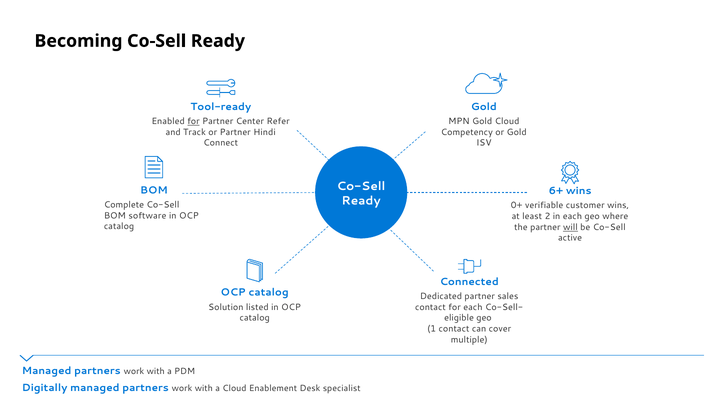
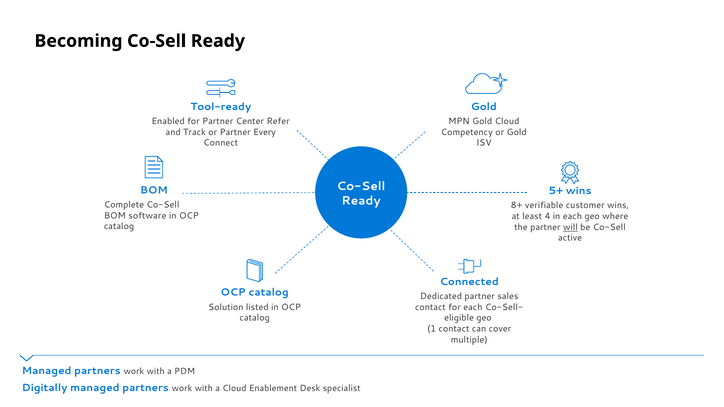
for underline: present -> none (193, 121)
Hindi: Hindi -> Every (265, 132)
6+: 6+ -> 5+ (556, 191)
0+: 0+ -> 8+ (517, 206)
2: 2 -> 4 (548, 216)
